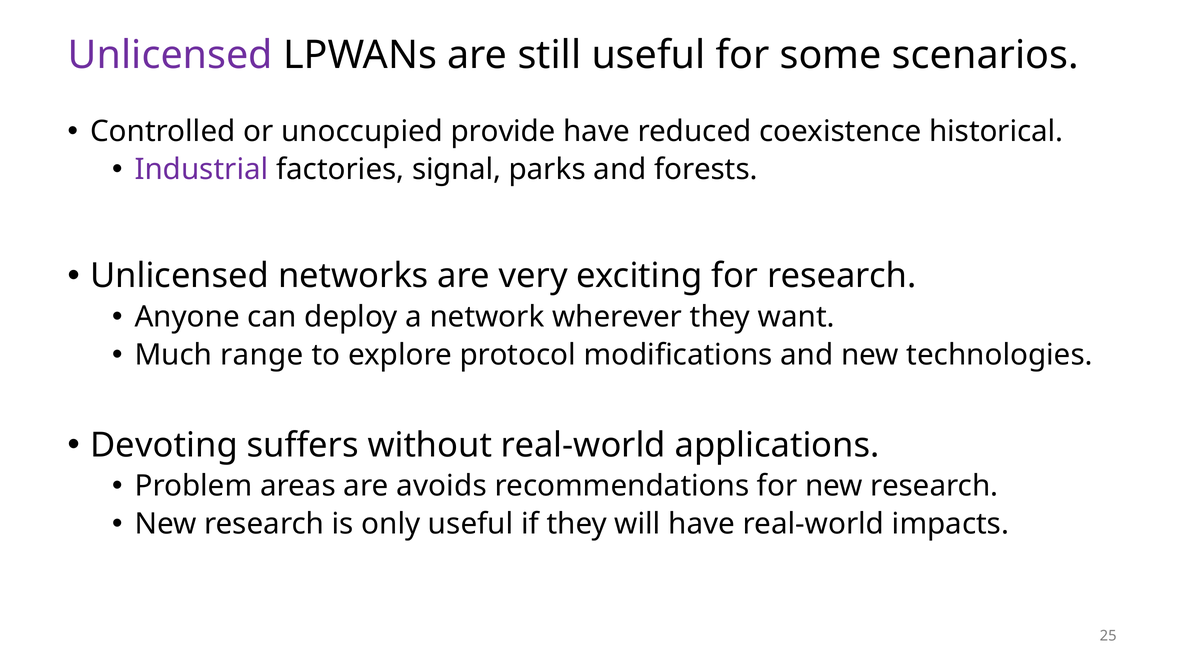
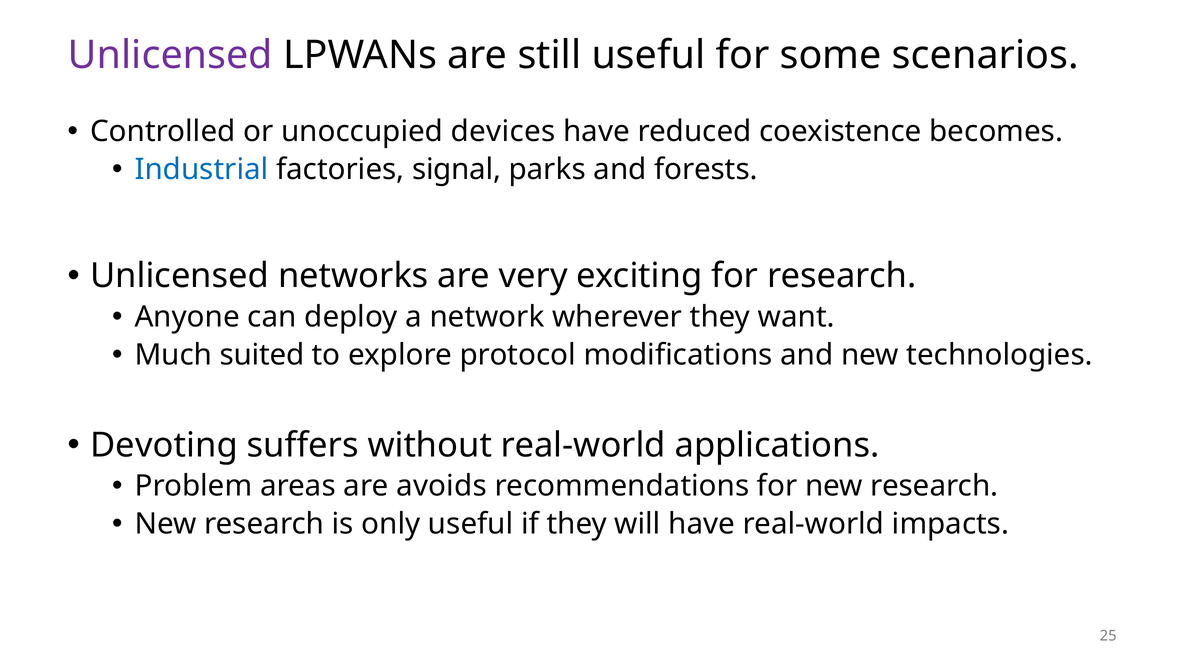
provide: provide -> devices (503, 131)
historical: historical -> becomes (996, 131)
Industrial colour: purple -> blue (202, 170)
range: range -> suited (262, 355)
